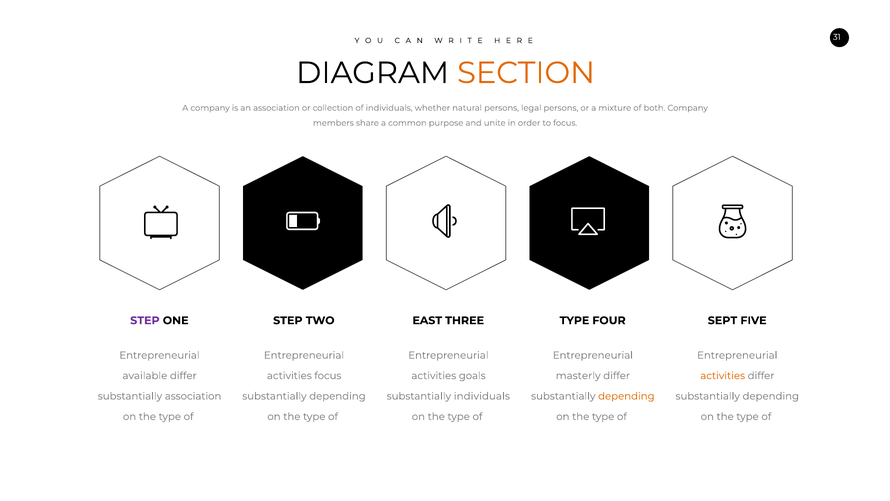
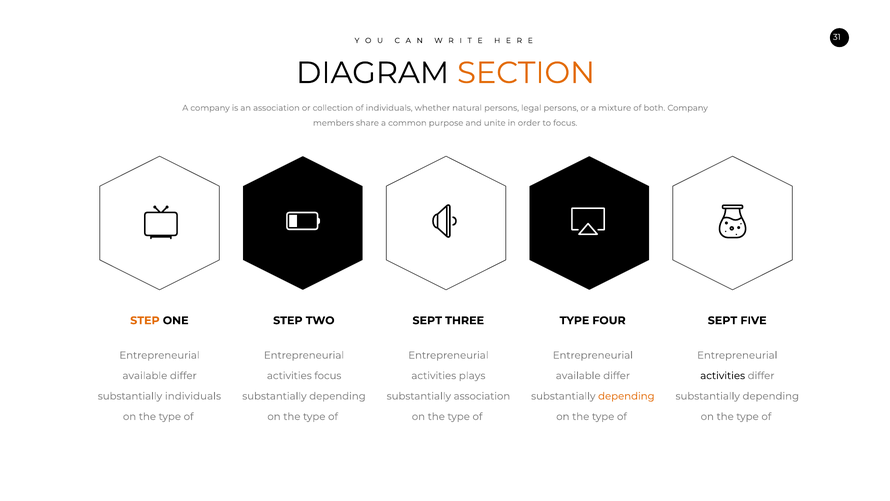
STEP colour: purple -> orange (145, 320)
EAST: EAST -> SEPT (427, 320)
goals: goals -> plays (472, 376)
masterly: masterly -> available (578, 376)
activities colour: orange -> black (723, 376)
substantially association: association -> individuals (193, 396)
substantially individuals: individuals -> association (482, 396)
